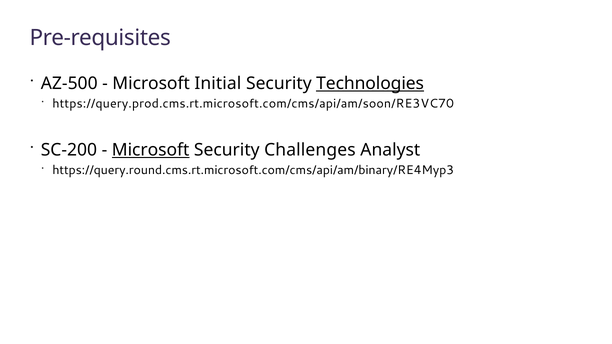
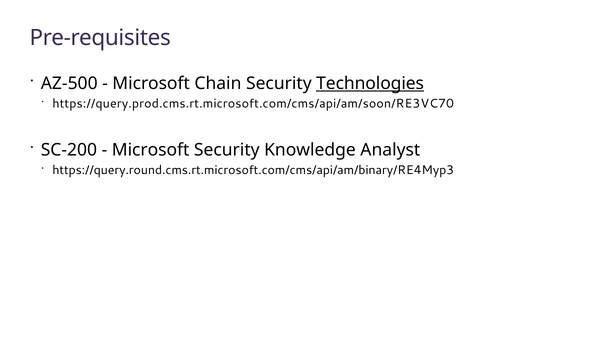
Initial: Initial -> Chain (218, 84)
Microsoft underline: present -> none (151, 150)
Challenges: Challenges -> Knowledge (310, 150)
